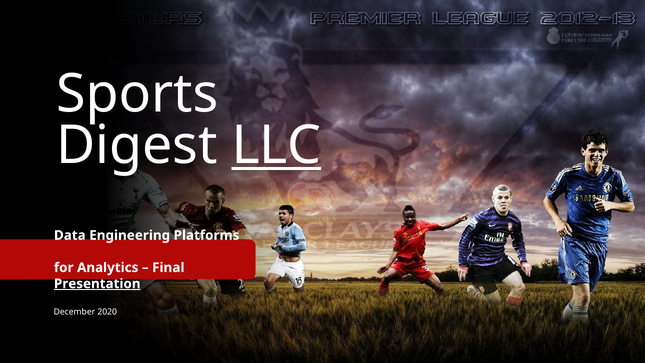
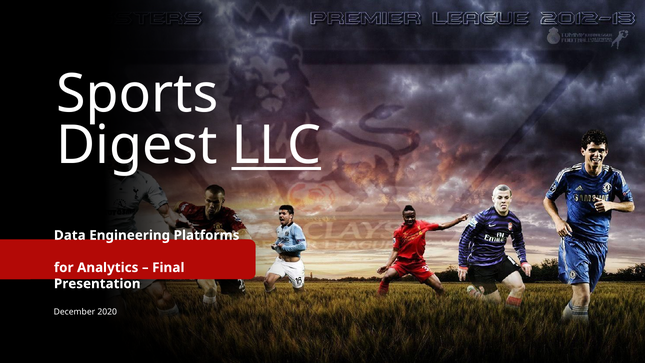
Presentation underline: present -> none (97, 284)
